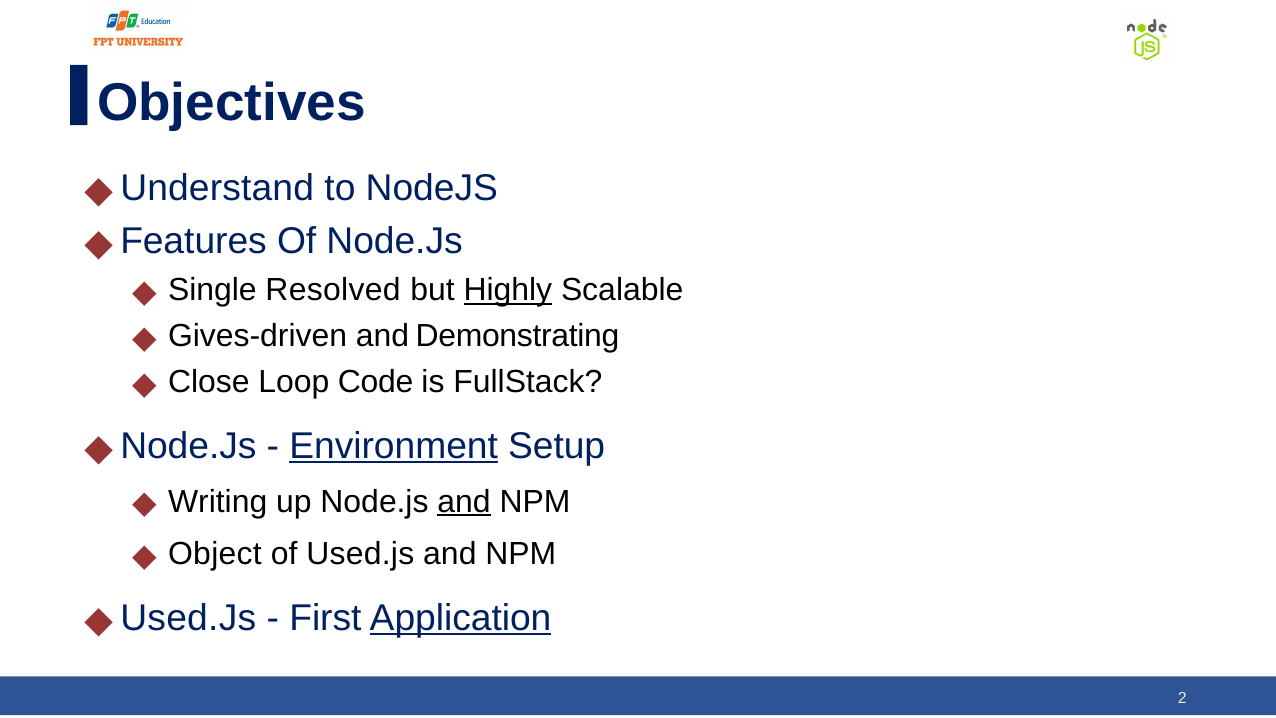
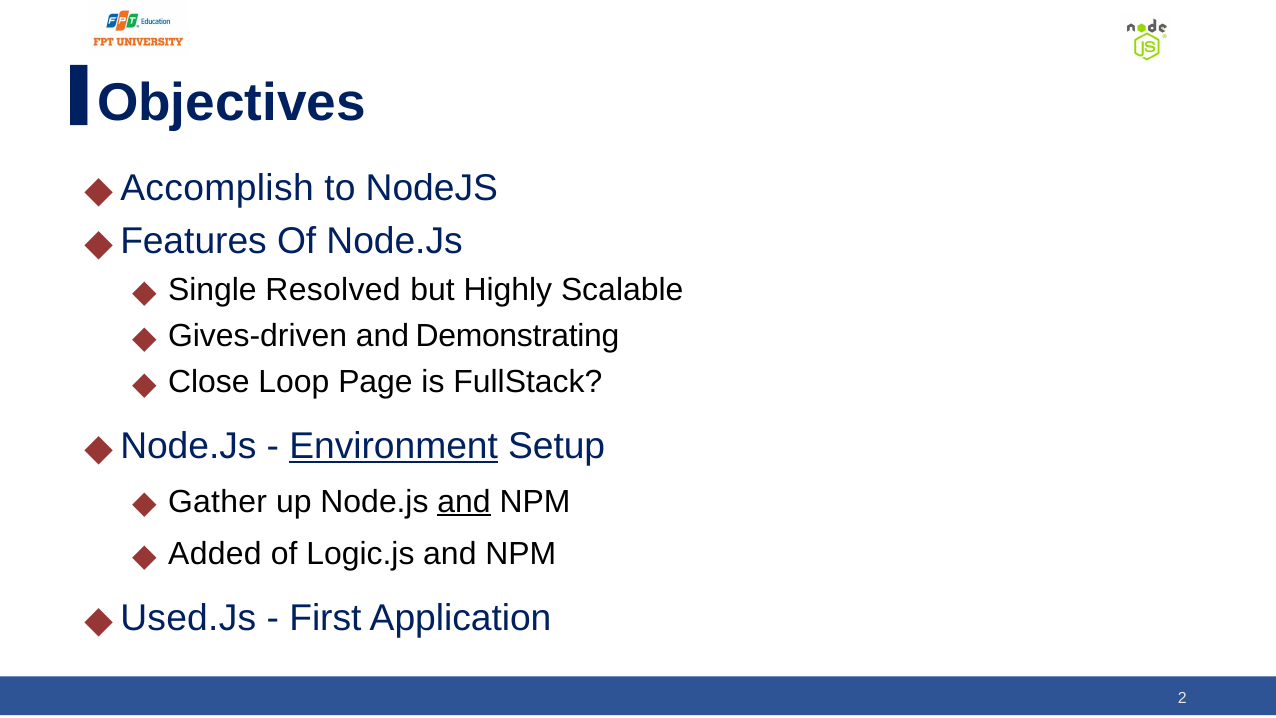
Understand: Understand -> Accomplish (217, 188)
Highly underline: present -> none (508, 290)
Code: Code -> Page (375, 382)
Writing: Writing -> Gather (218, 501)
Object: Object -> Added (215, 554)
of Used.js: Used.js -> Logic.js (360, 554)
Application underline: present -> none (461, 618)
